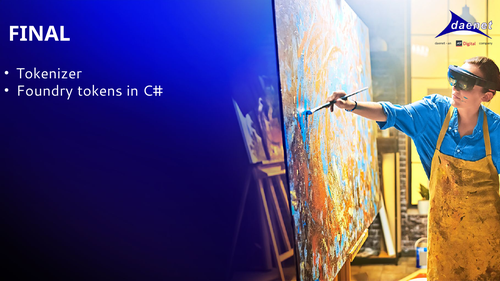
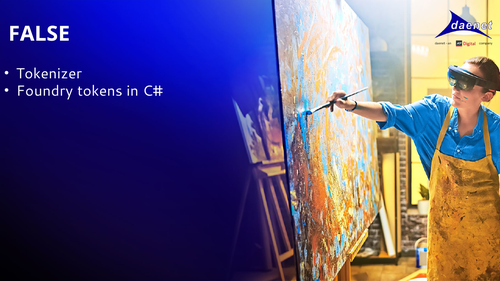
FINAL: FINAL -> FALSE (39, 34)
